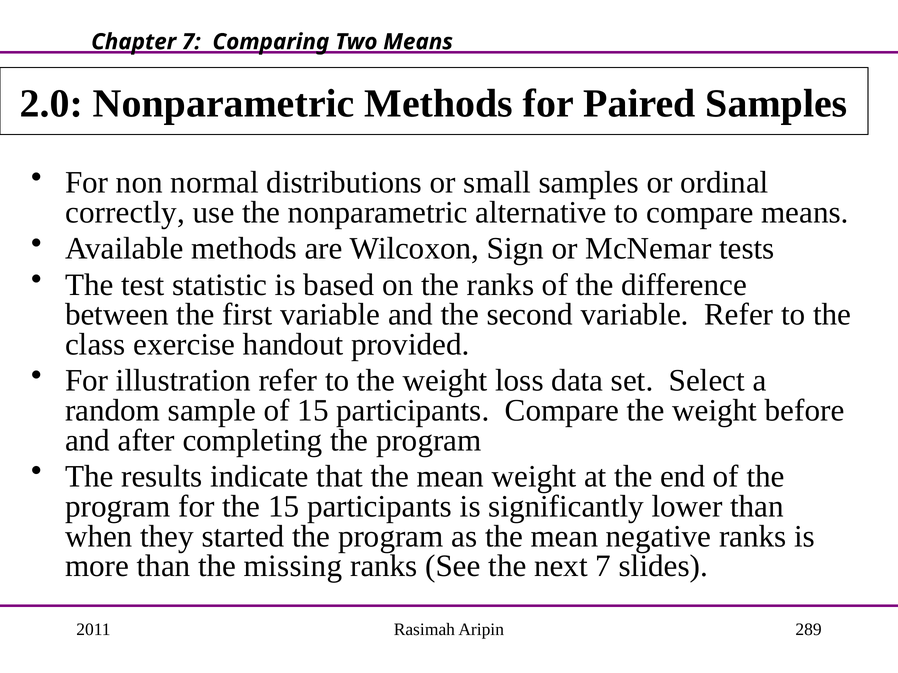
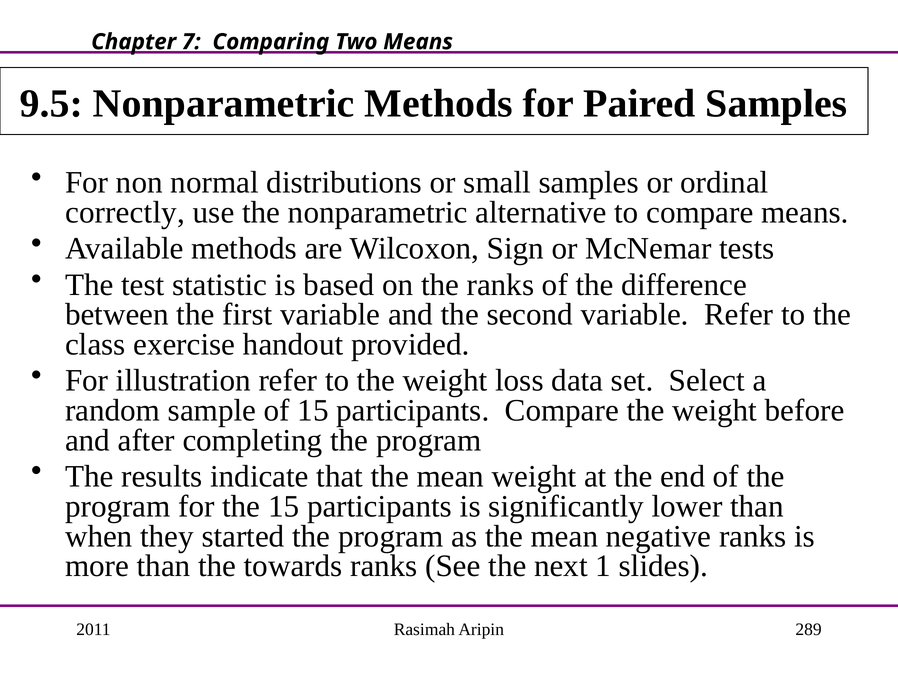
2.0: 2.0 -> 9.5 (51, 104)
missing: missing -> towards (293, 567)
next 7: 7 -> 1 (603, 567)
